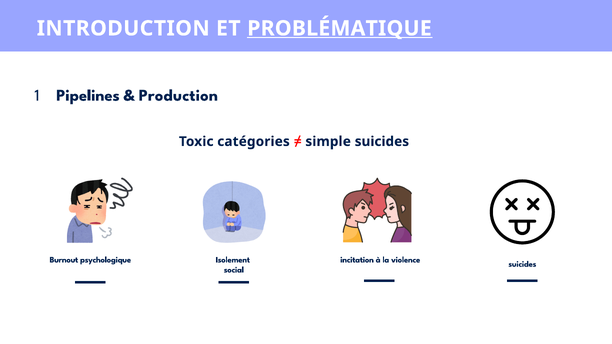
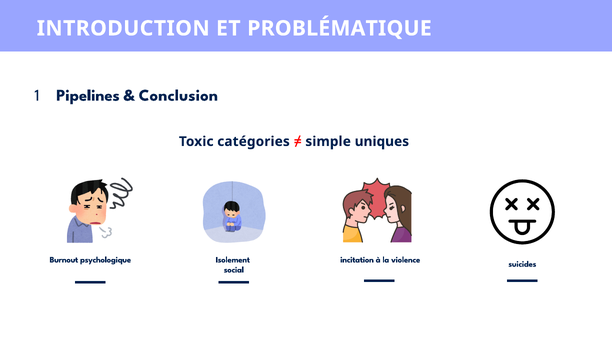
PROBLÉMATIQUE underline: present -> none (339, 28)
Production: Production -> Conclusion (178, 95)
simple suicides: suicides -> uniques (382, 142)
